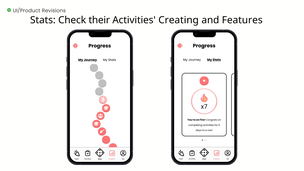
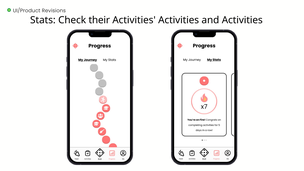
Activities Creating: Creating -> Activities (179, 20)
and Features: Features -> Activities (242, 20)
